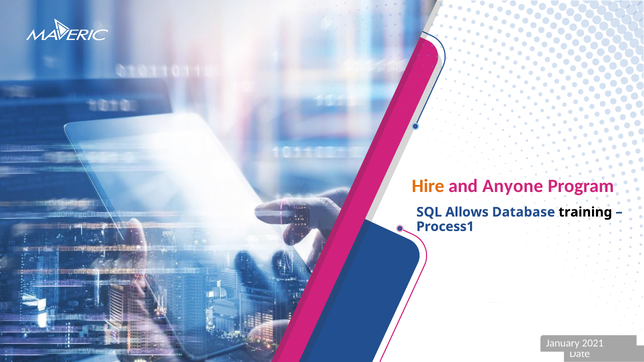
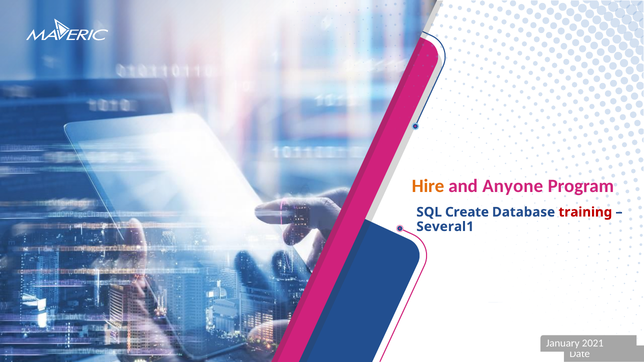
Allows: Allows -> Create (467, 212)
training colour: black -> red (585, 212)
Process1: Process1 -> Several1 (445, 227)
